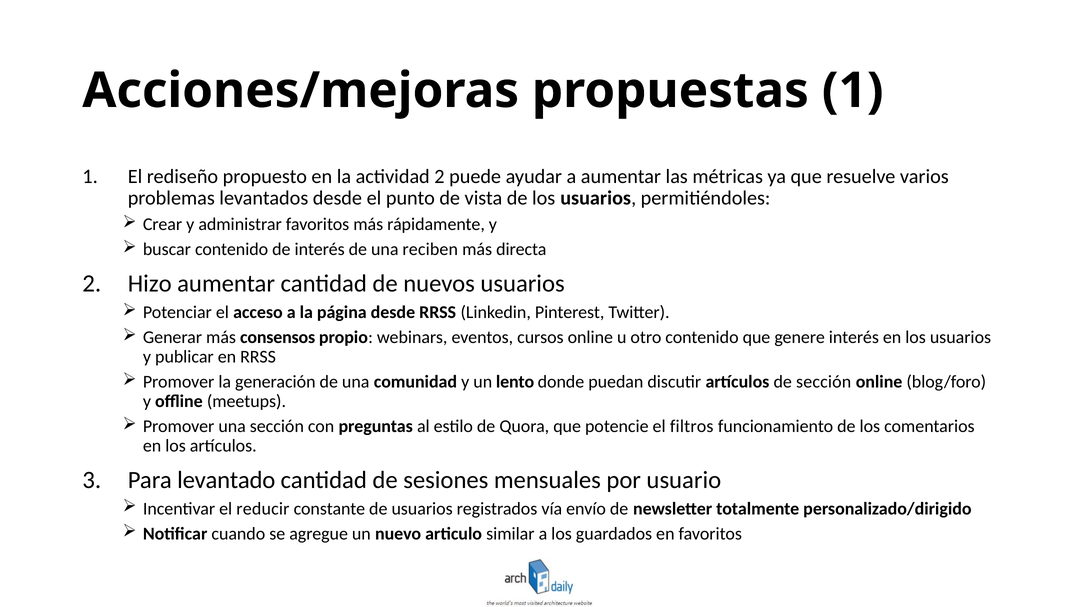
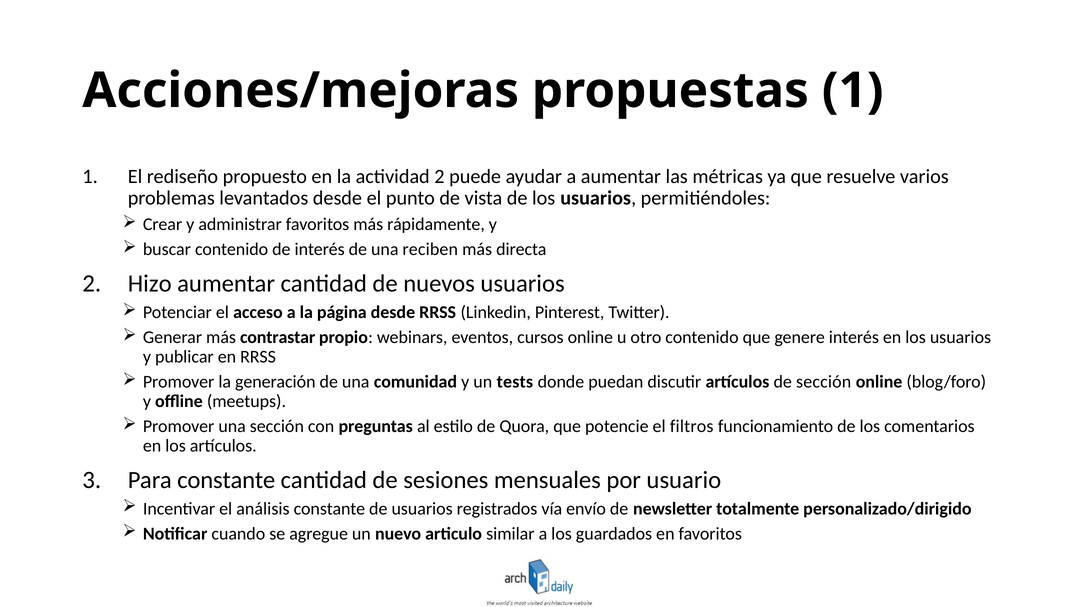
consensos: consensos -> contrastar (278, 337)
lento: lento -> tests (515, 382)
Para levantado: levantado -> constante (226, 480)
reducir: reducir -> análisis (263, 509)
